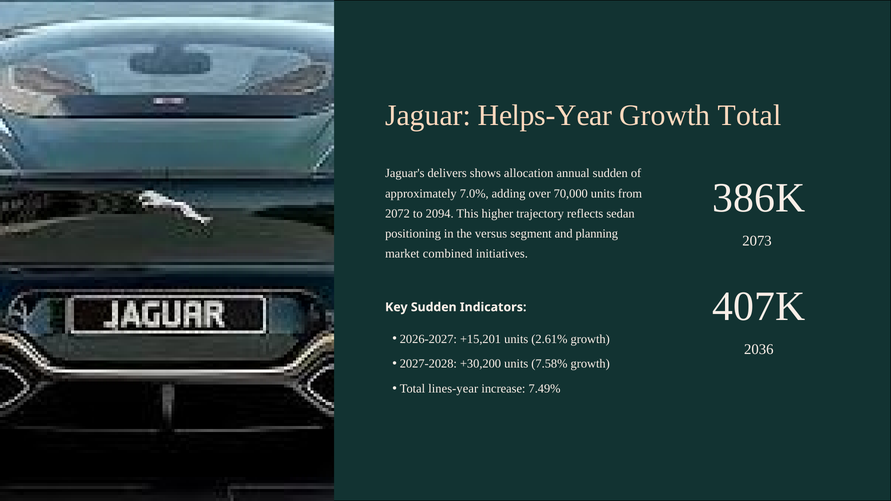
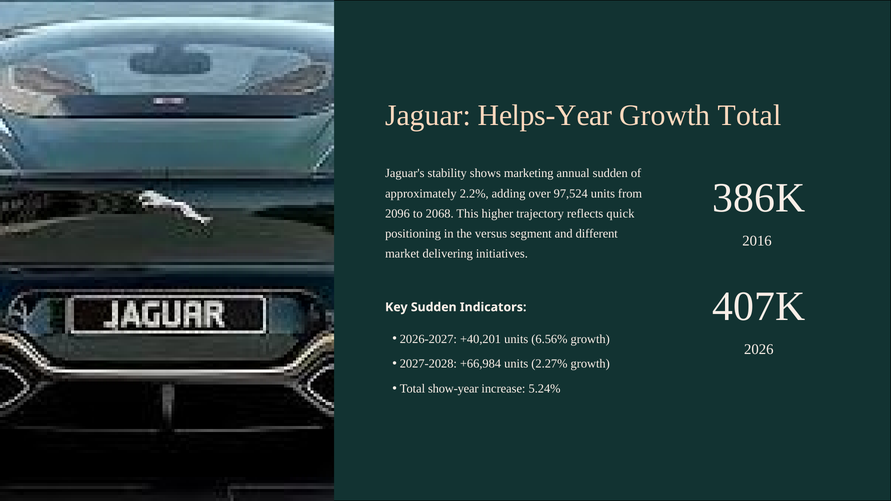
delivers: delivers -> stability (447, 173)
allocation: allocation -> marketing (529, 173)
7.0%: 7.0% -> 2.2% (474, 193)
70,000: 70,000 -> 97,524 (571, 193)
2072: 2072 -> 2096 (398, 214)
2094: 2094 -> 2068 (440, 214)
sedan: sedan -> quick (620, 214)
planning: planning -> different (597, 234)
2073: 2073 -> 2016 (757, 241)
combined: combined -> delivering (448, 254)
+15,201: +15,201 -> +40,201 (481, 339)
2.61%: 2.61% -> 6.56% (549, 339)
2036: 2036 -> 2026 (759, 350)
+30,200: +30,200 -> +66,984 (481, 364)
7.58%: 7.58% -> 2.27% (549, 364)
lines-year: lines-year -> show-year (453, 389)
7.49%: 7.49% -> 5.24% (545, 389)
